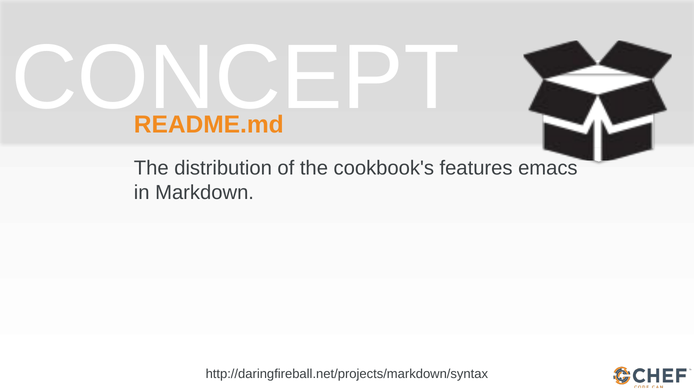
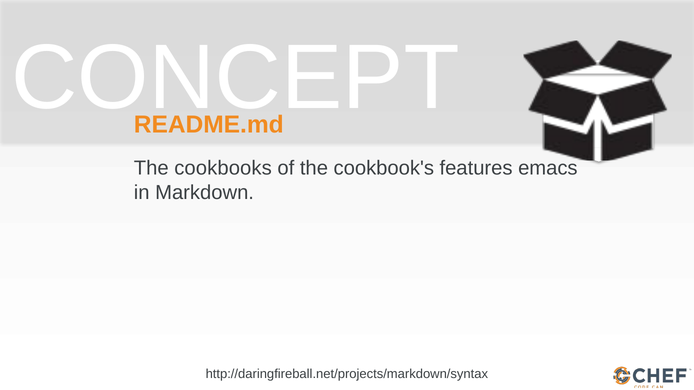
distribution: distribution -> cookbooks (223, 168)
